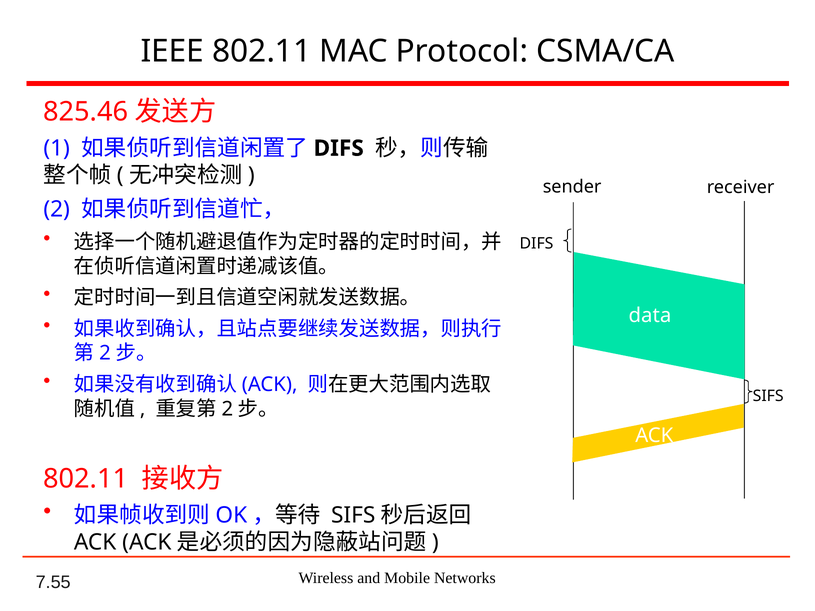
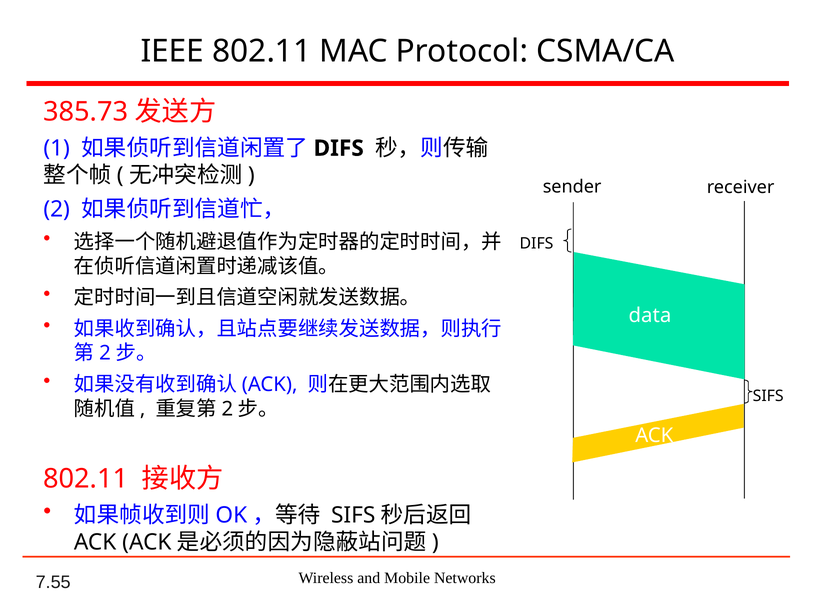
825.46: 825.46 -> 385.73 (86, 112)
